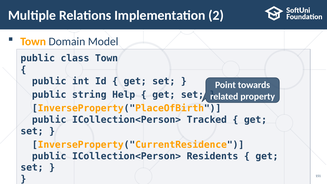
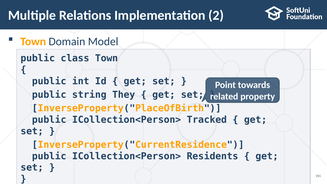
Help: Help -> They (124, 95)
